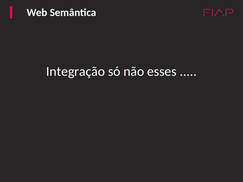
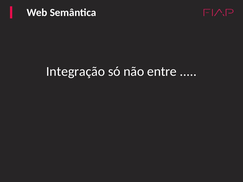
esses: esses -> entre (162, 72)
